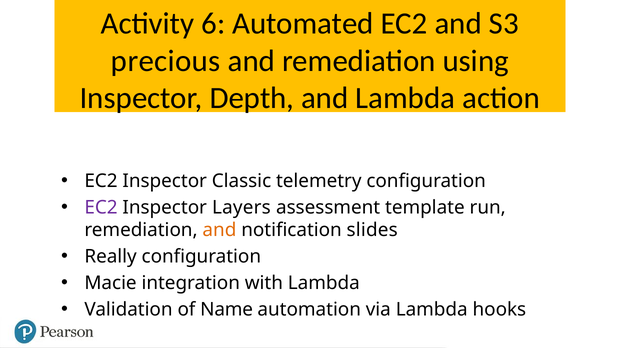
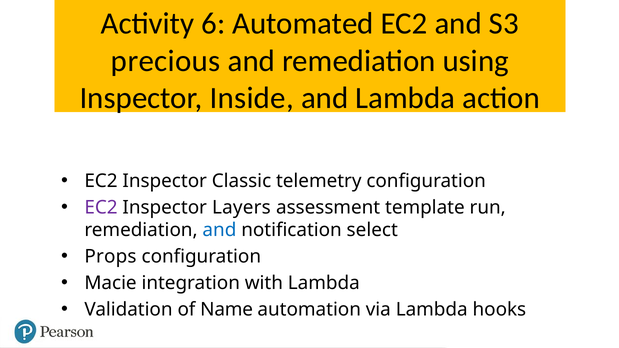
Depth: Depth -> Inside (252, 98)
and colour: orange -> blue (219, 230)
slides: slides -> select (372, 230)
Really: Really -> Props (110, 257)
